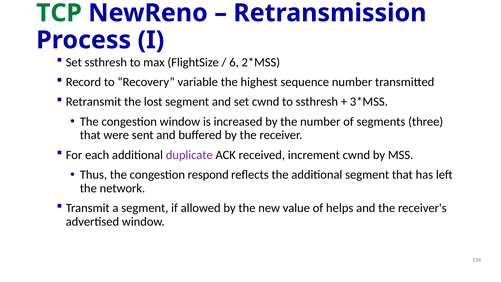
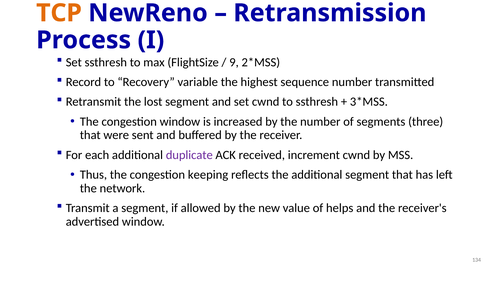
TCP colour: green -> orange (59, 13)
6: 6 -> 9 (234, 62)
respond: respond -> keeping (208, 175)
